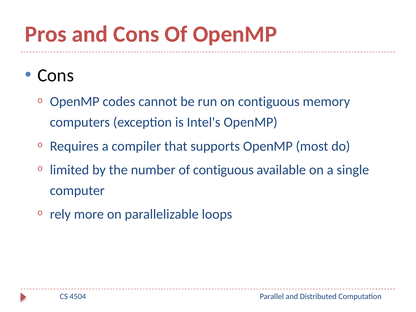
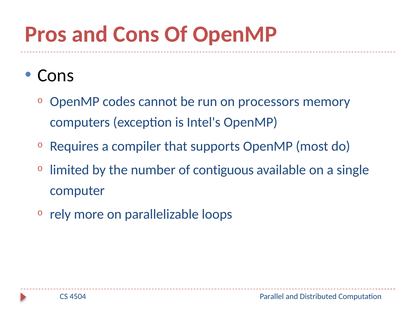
on contiguous: contiguous -> processors (269, 102)
